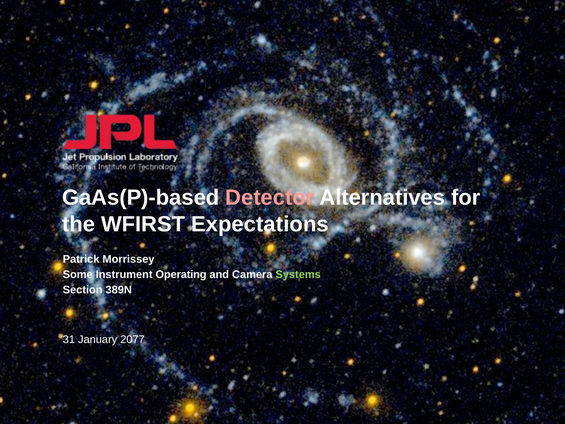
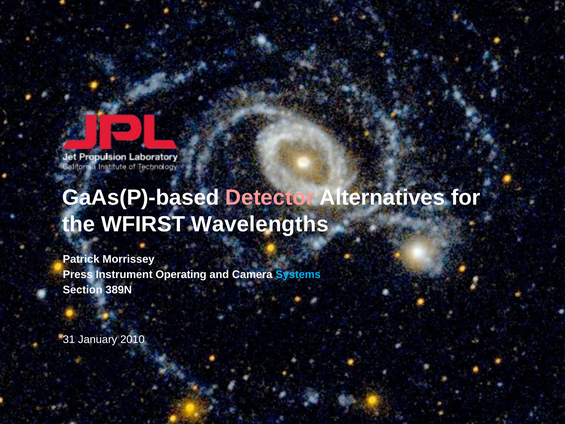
Expectations: Expectations -> Wavelengths (260, 224)
Some: Some -> Press (78, 274)
Systems colour: light green -> light blue (298, 274)
2077: 2077 -> 2010 (132, 339)
